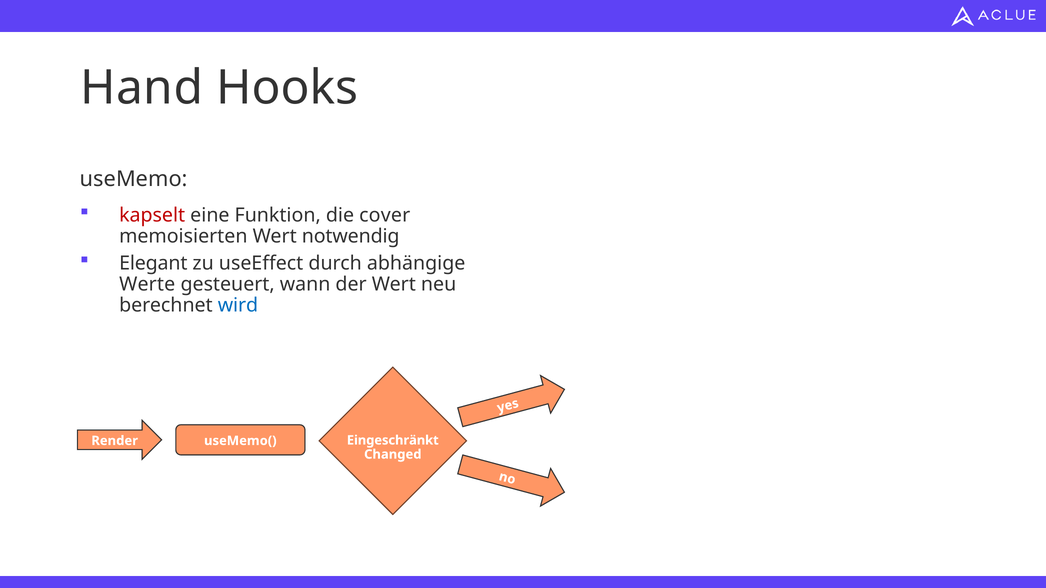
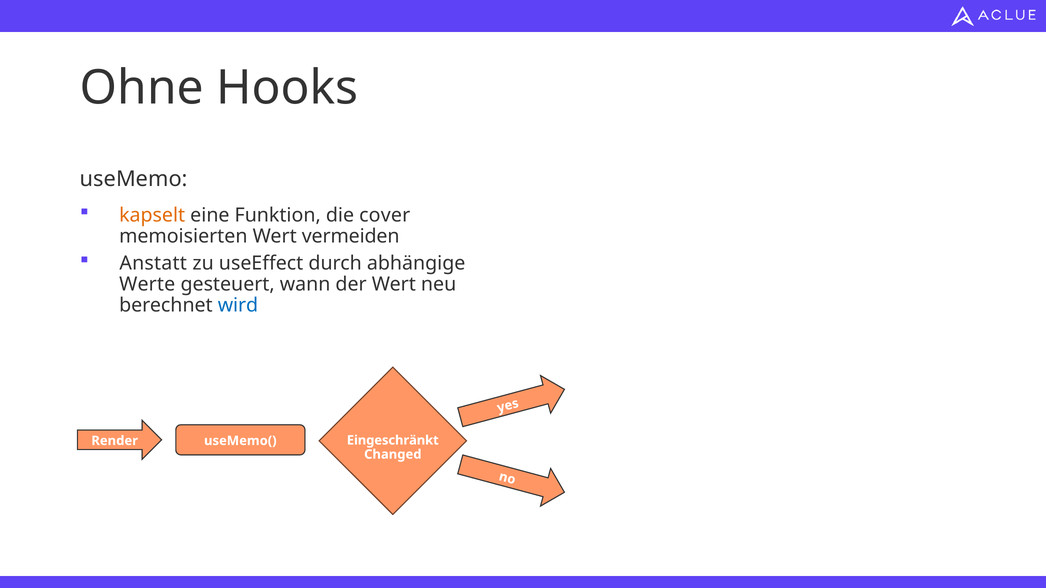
Hand: Hand -> Ohne (142, 88)
kapselt colour: red -> orange (152, 215)
notwendig: notwendig -> vermeiden (351, 237)
Elegant: Elegant -> Anstatt (153, 263)
